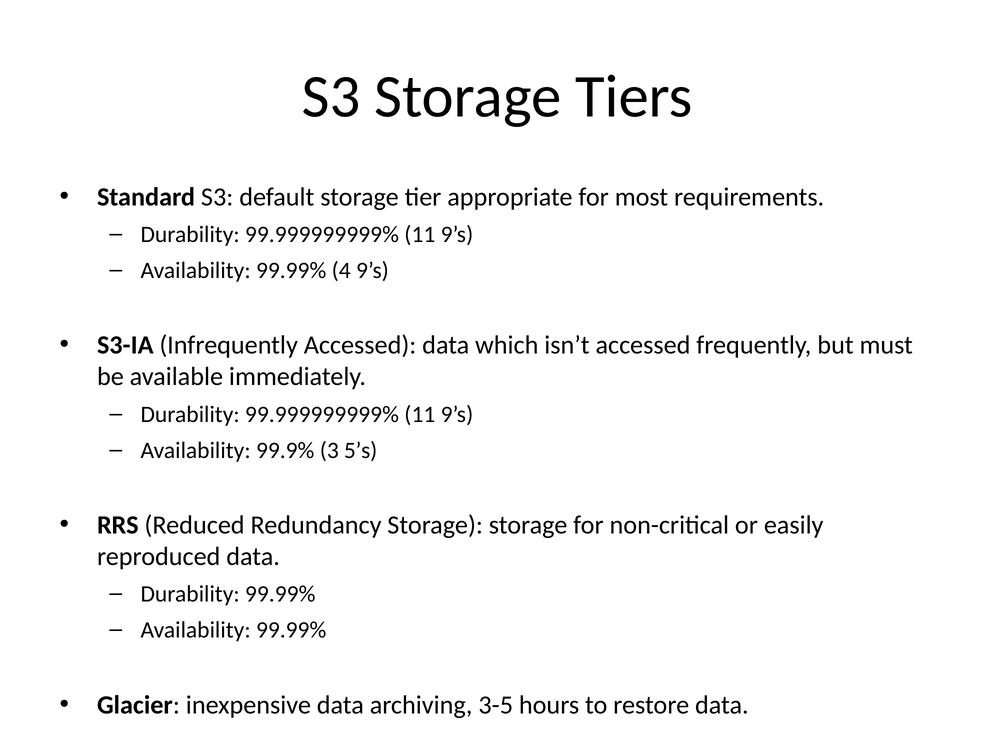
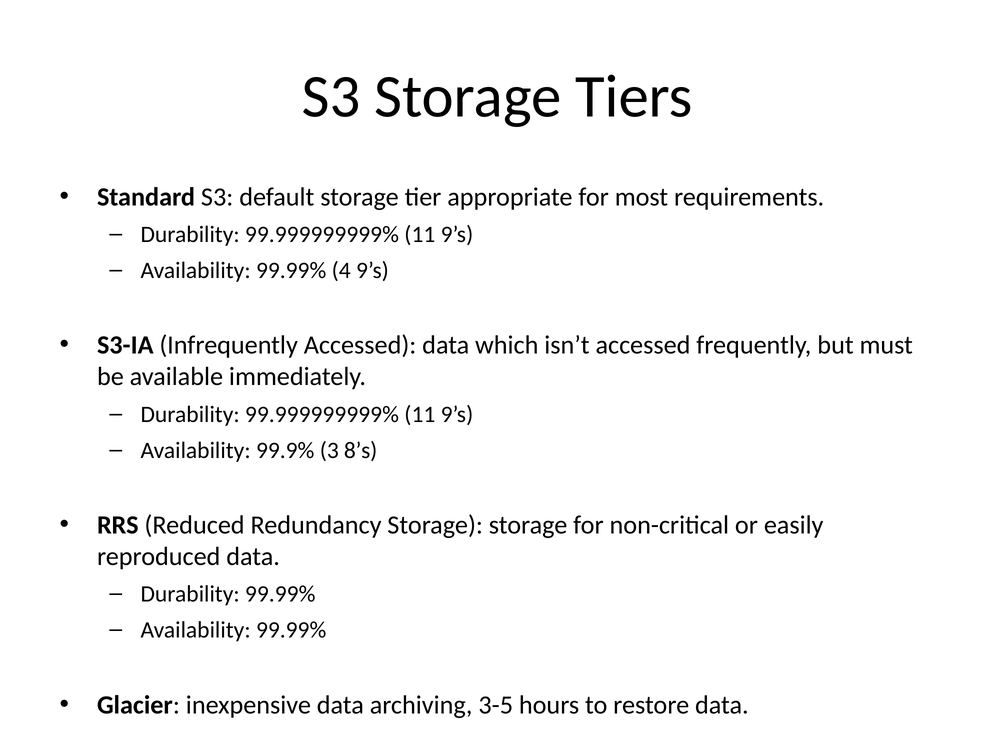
5’s: 5’s -> 8’s (361, 450)
